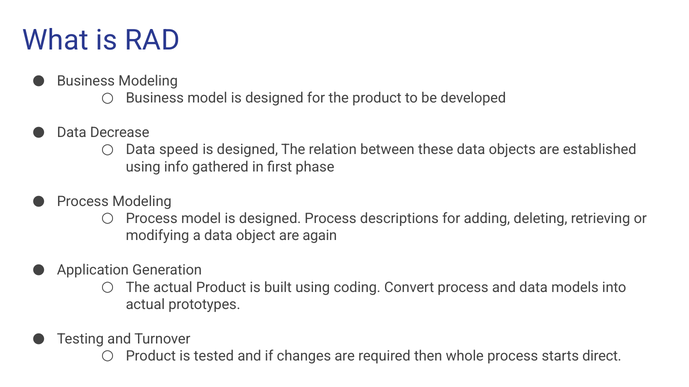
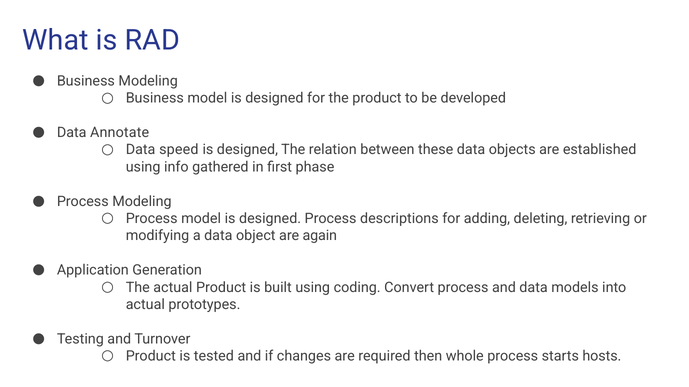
Decrease: Decrease -> Annotate (120, 133)
direct: direct -> hosts (602, 357)
